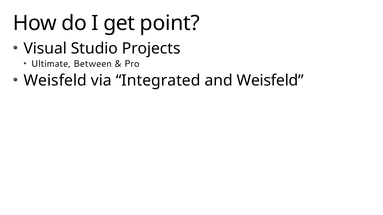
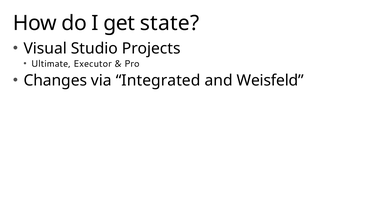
point: point -> state (170, 23)
Between: Between -> Executor (93, 64)
Weisfeld: Weisfeld -> Changes (55, 81)
